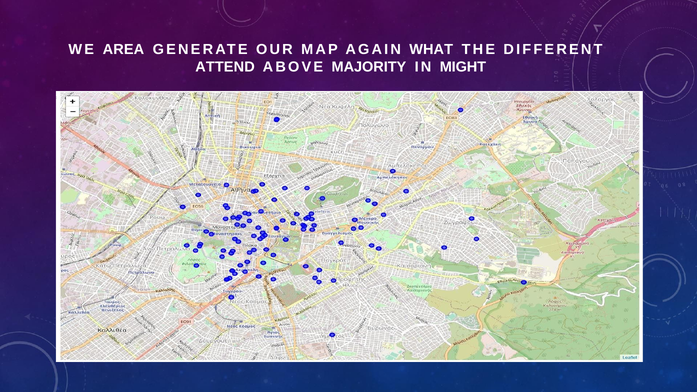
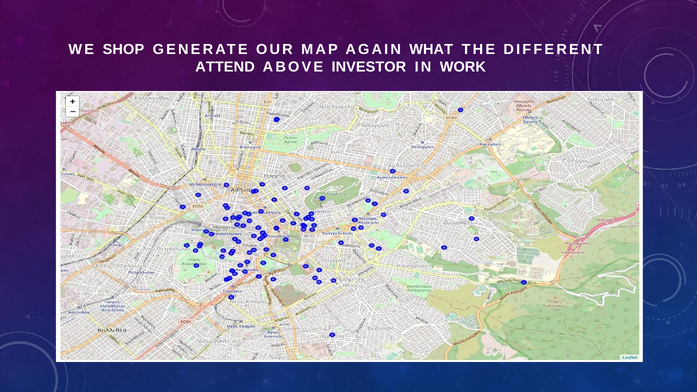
AREA: AREA -> SHOP (123, 50)
MAJORITY: MAJORITY -> INVESTOR (369, 67)
MIGHT: MIGHT -> WORK (463, 67)
